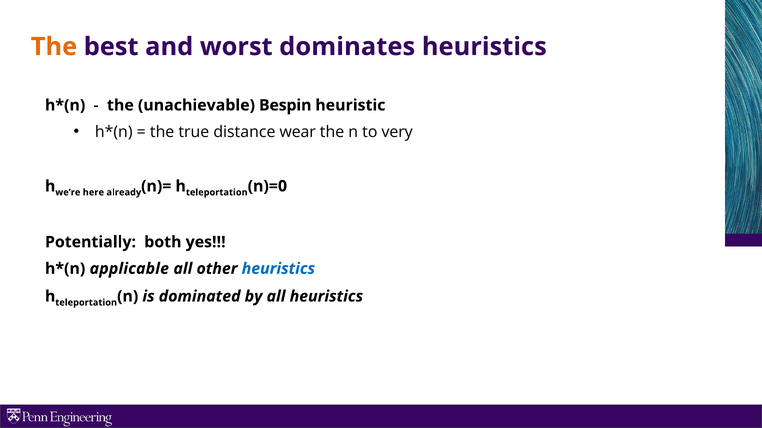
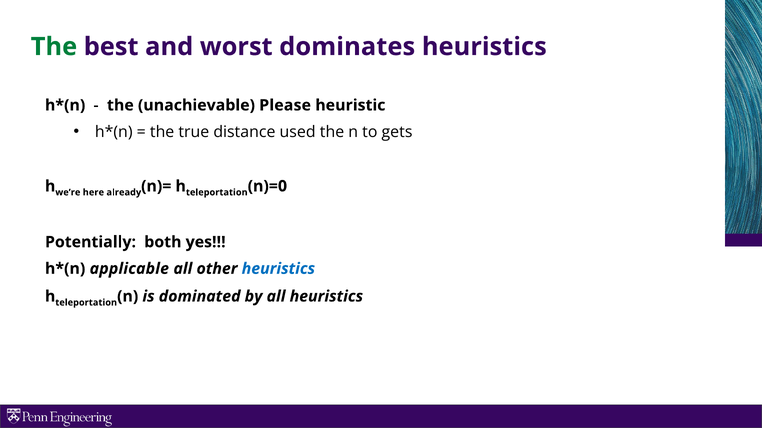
The colour: orange -> green (54, 47)
Bespin: Bespin -> Please (285, 105)
wear: wear -> used (298, 132)
very: very -> gets (397, 132)
